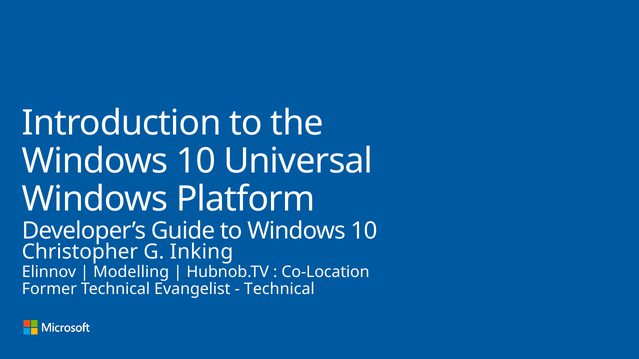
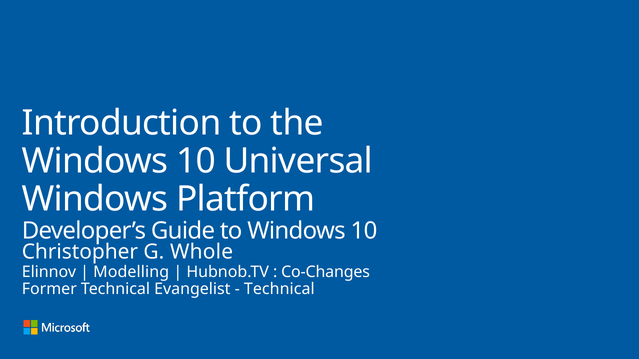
Inking: Inking -> Whole (202, 252)
Co-Location: Co-Location -> Co-Changes (326, 272)
